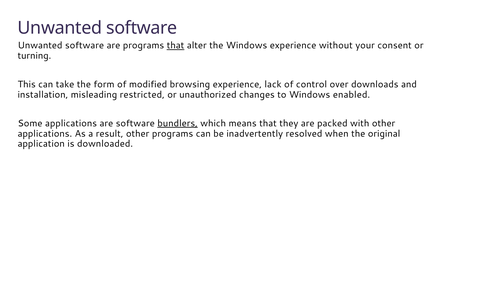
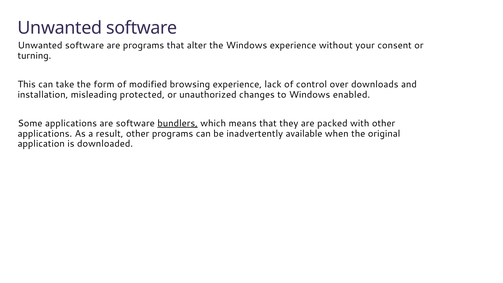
that underline: present -> none (176, 45)
restricted: restricted -> protected (142, 95)
resolved: resolved -> available (304, 134)
